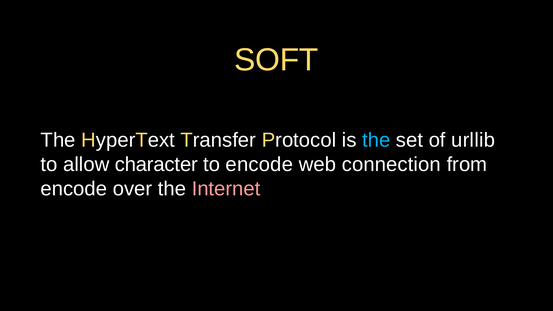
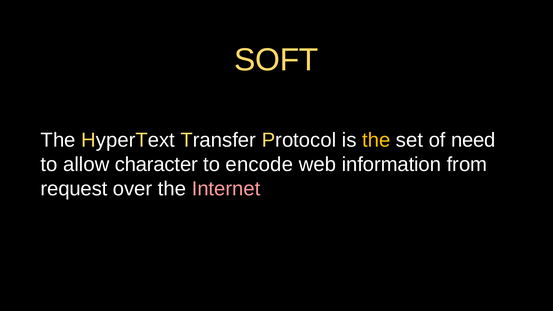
the colour: light blue -> yellow (376, 140)
urllib: urllib -> need (473, 140)
connection: connection -> information (391, 164)
encode: encode -> request (74, 189)
